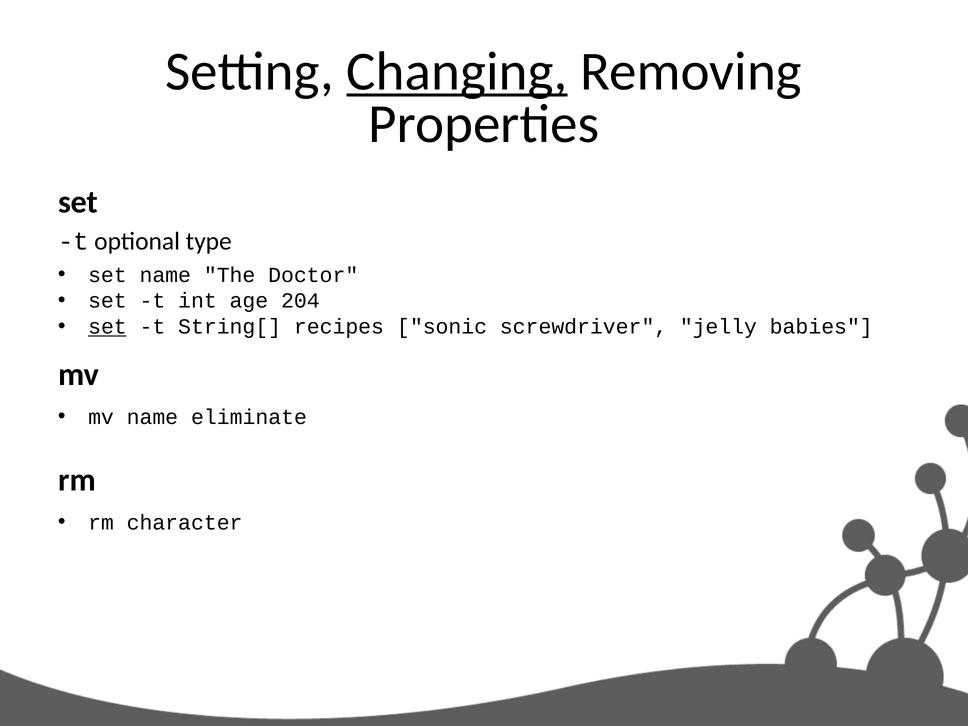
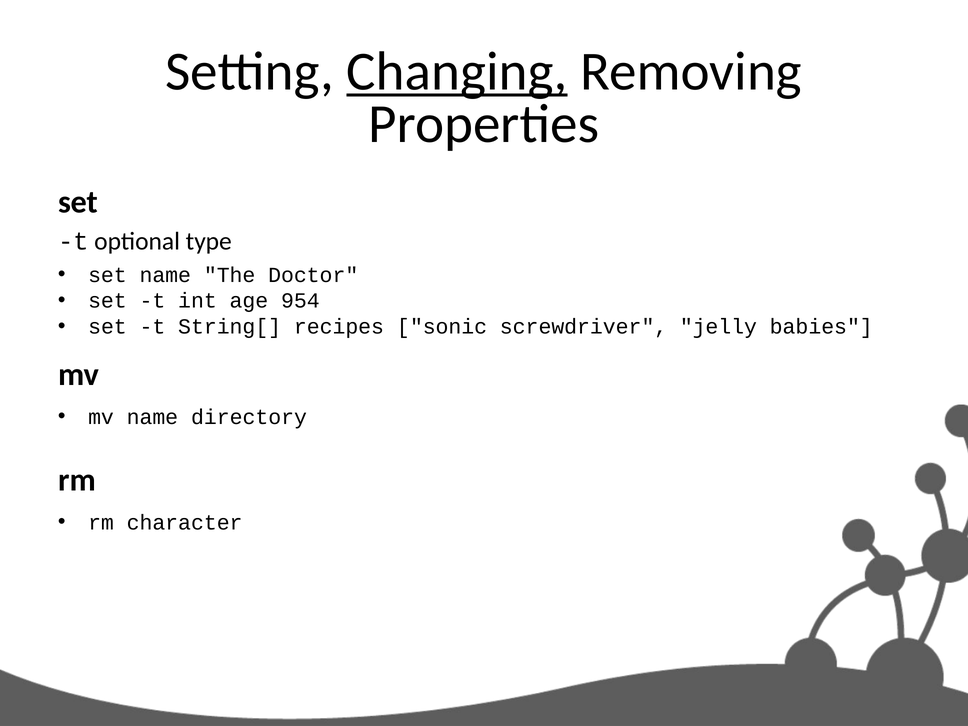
204: 204 -> 954 (300, 301)
set underline: present -> none (107, 327)
eliminate: eliminate -> directory (249, 417)
